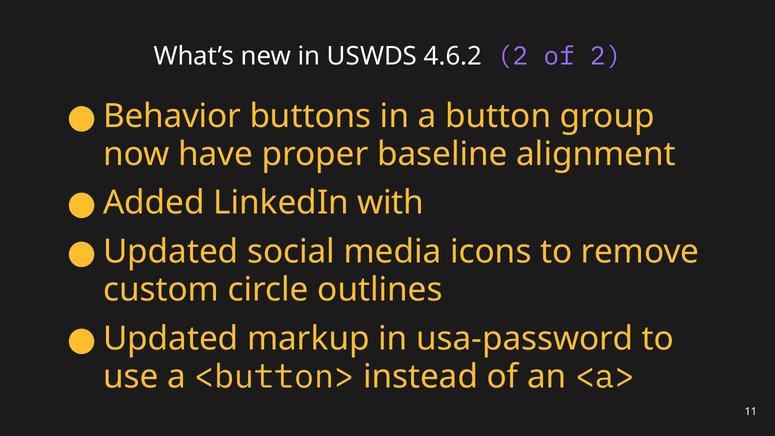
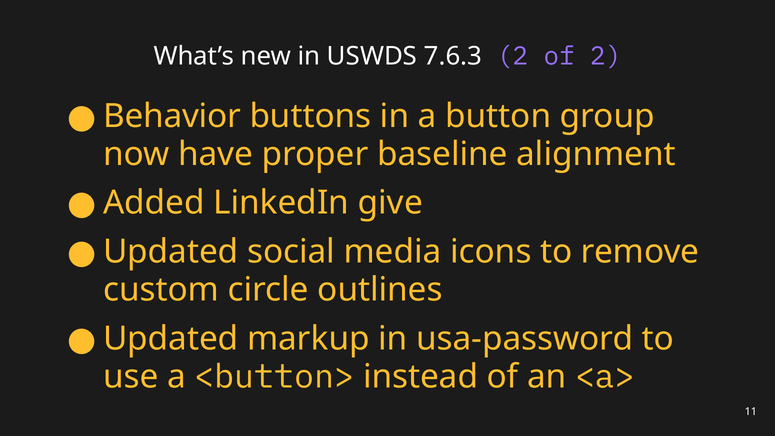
4.6.2: 4.6.2 -> 7.6.3 (453, 56)
with: with -> give (390, 203)
